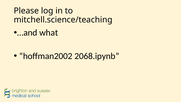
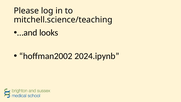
what: what -> looks (49, 33)
2068.ipynb: 2068.ipynb -> 2024.ipynb (97, 56)
